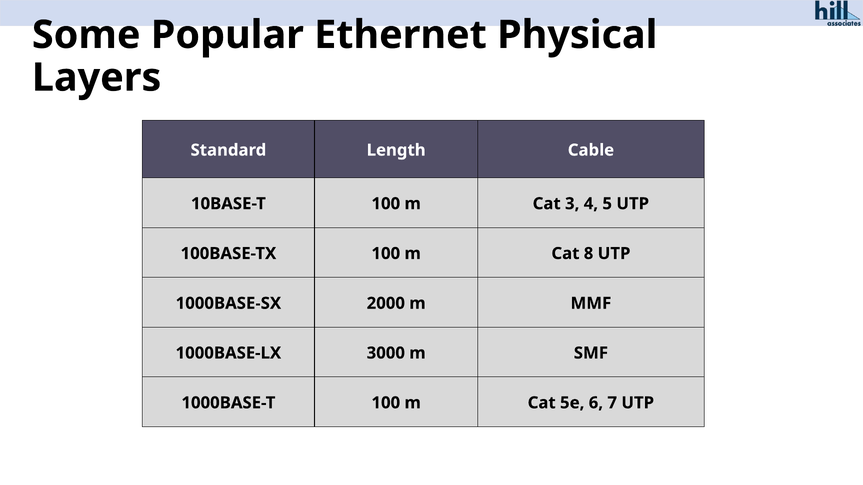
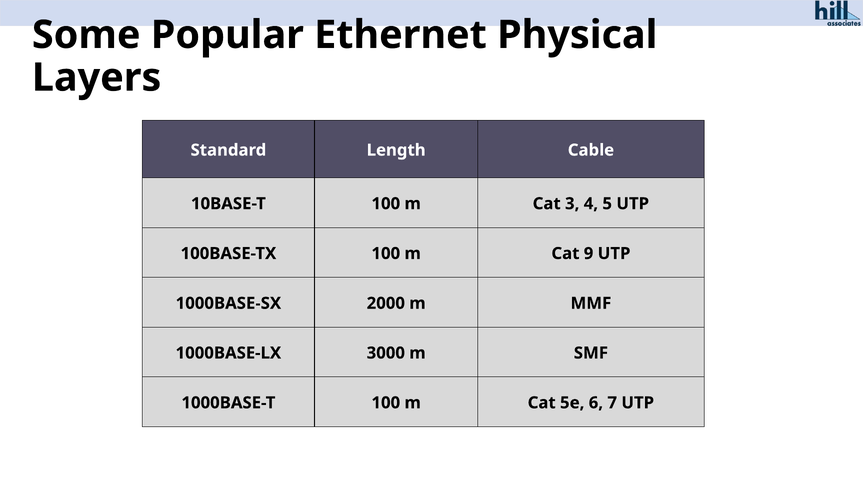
8: 8 -> 9 (589, 254)
